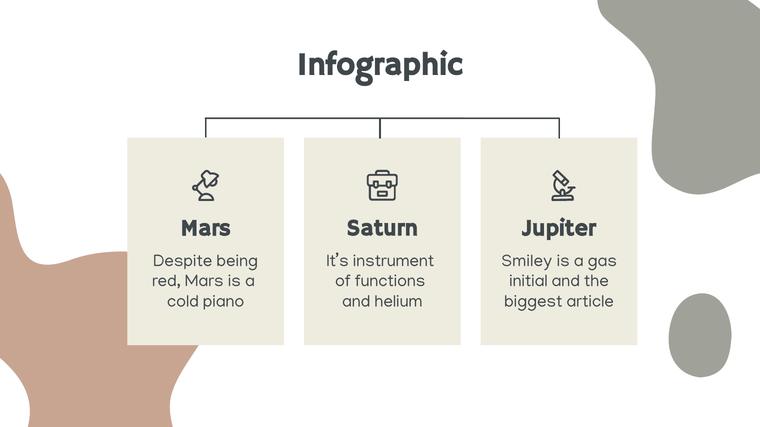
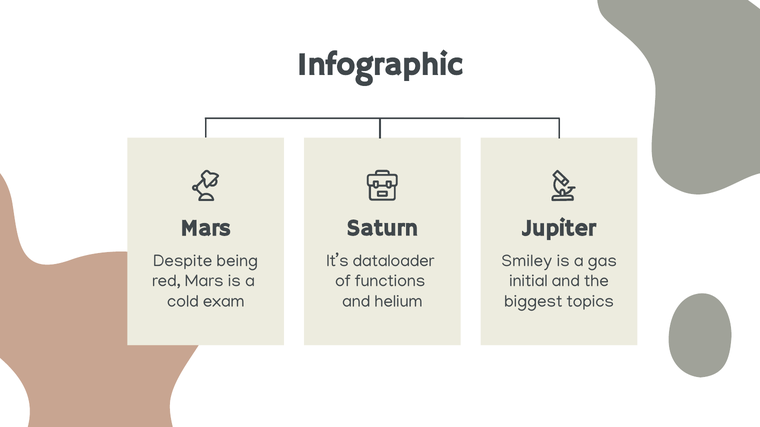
instrument: instrument -> dataloader (394, 261)
piano: piano -> exam (224, 301)
article: article -> topics (590, 301)
